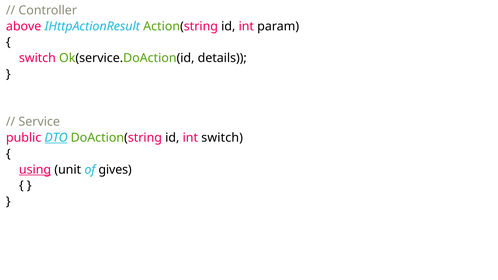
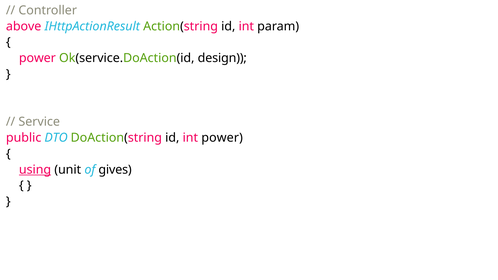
switch: switch -> power (37, 58)
details: details -> design (222, 58)
DTO underline: present -> none (56, 138)
int switch: switch -> power (222, 138)
